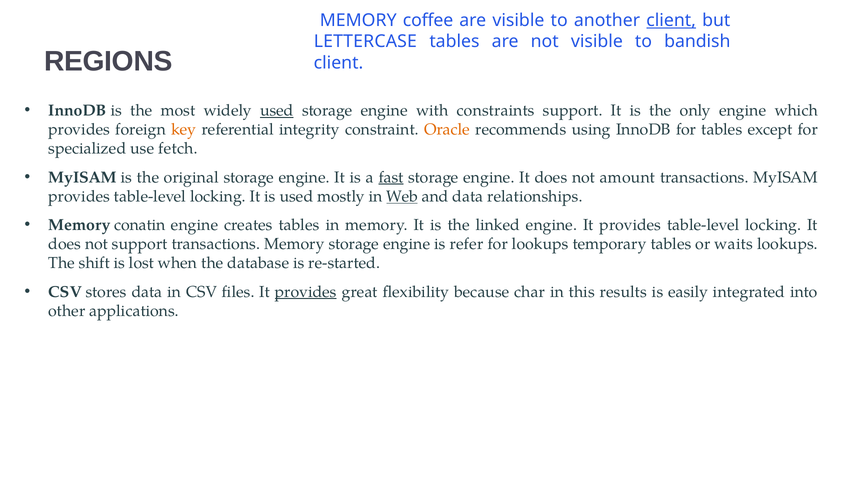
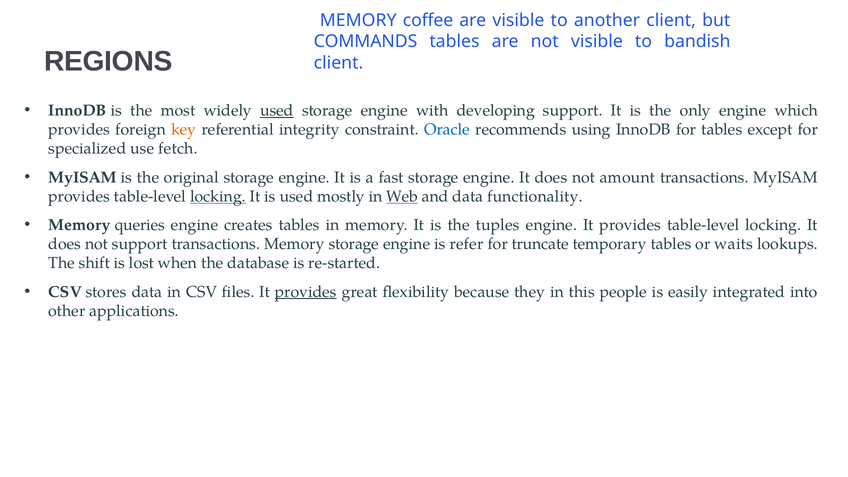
client underline: present -> none (671, 20)
LETTERCASE: LETTERCASE -> COMMANDS (366, 41)
constraints: constraints -> developing (496, 111)
Oracle colour: orange -> blue (447, 130)
fast underline: present -> none (391, 177)
locking underline: none -> present (218, 196)
relationships: relationships -> functionality (535, 196)
conatin: conatin -> queries (140, 225)
linked: linked -> tuples (498, 225)
for lookups: lookups -> truncate (540, 244)
char: char -> they (530, 292)
results: results -> people (623, 292)
